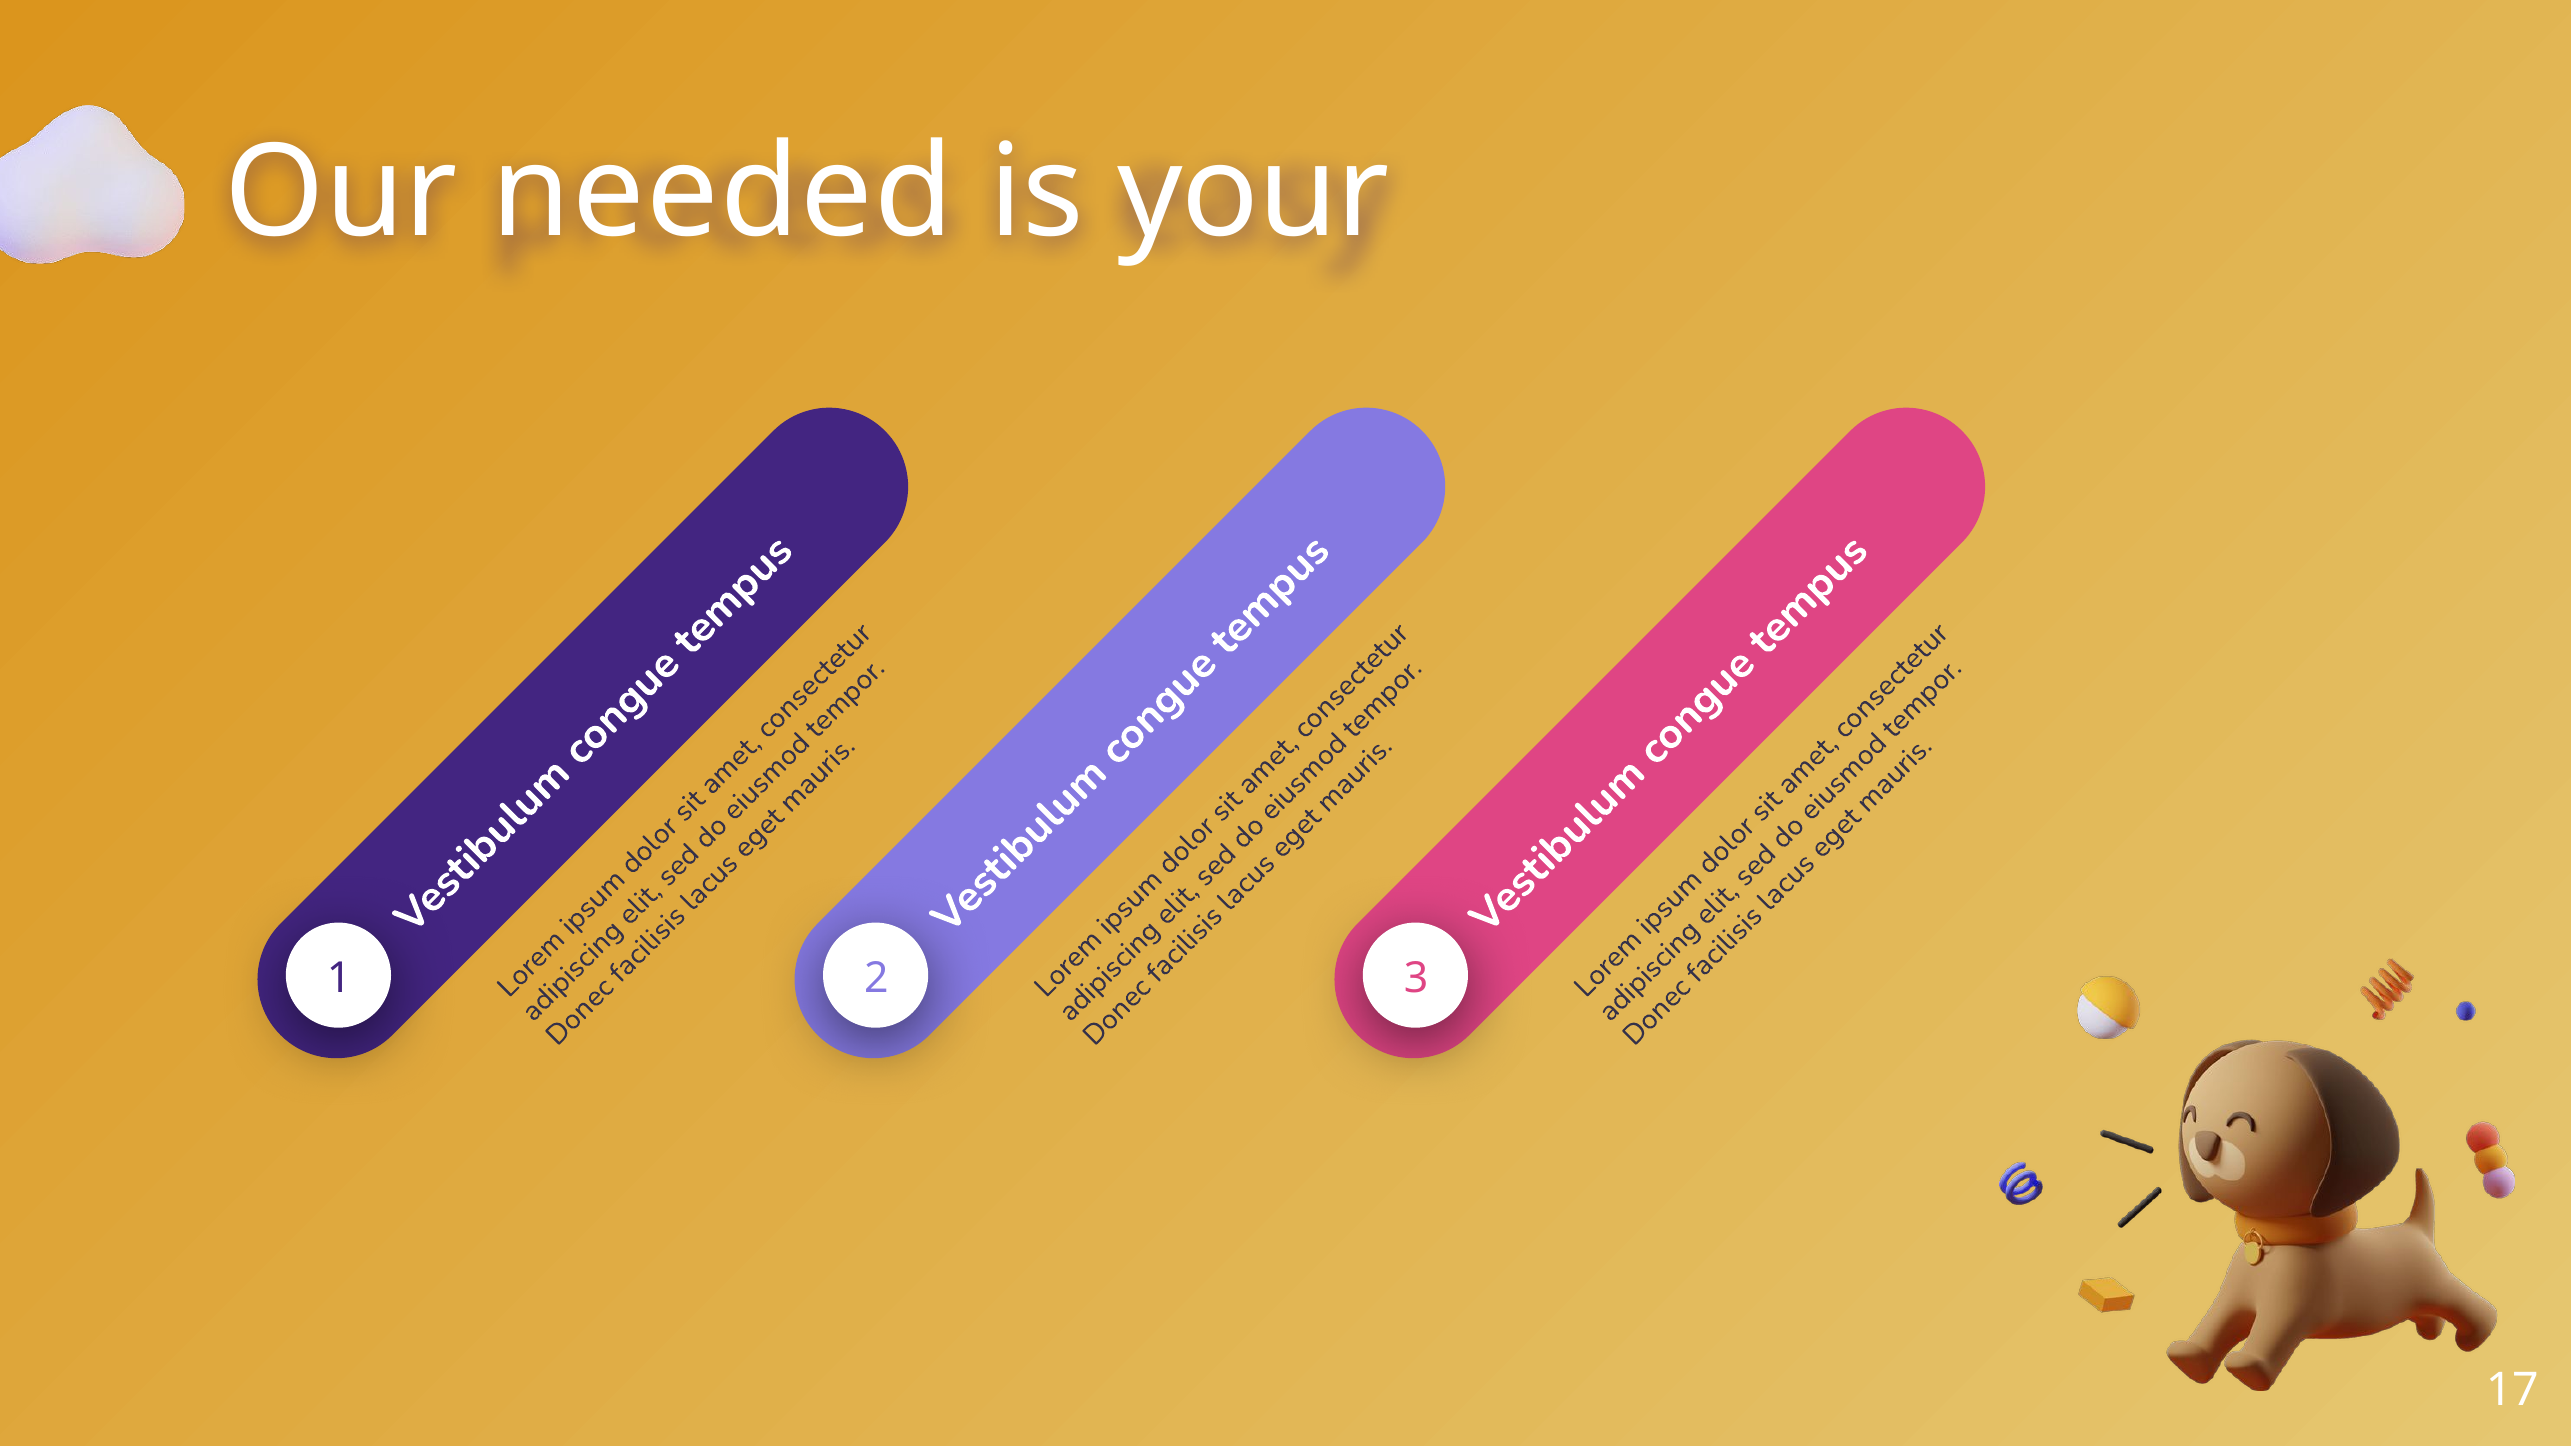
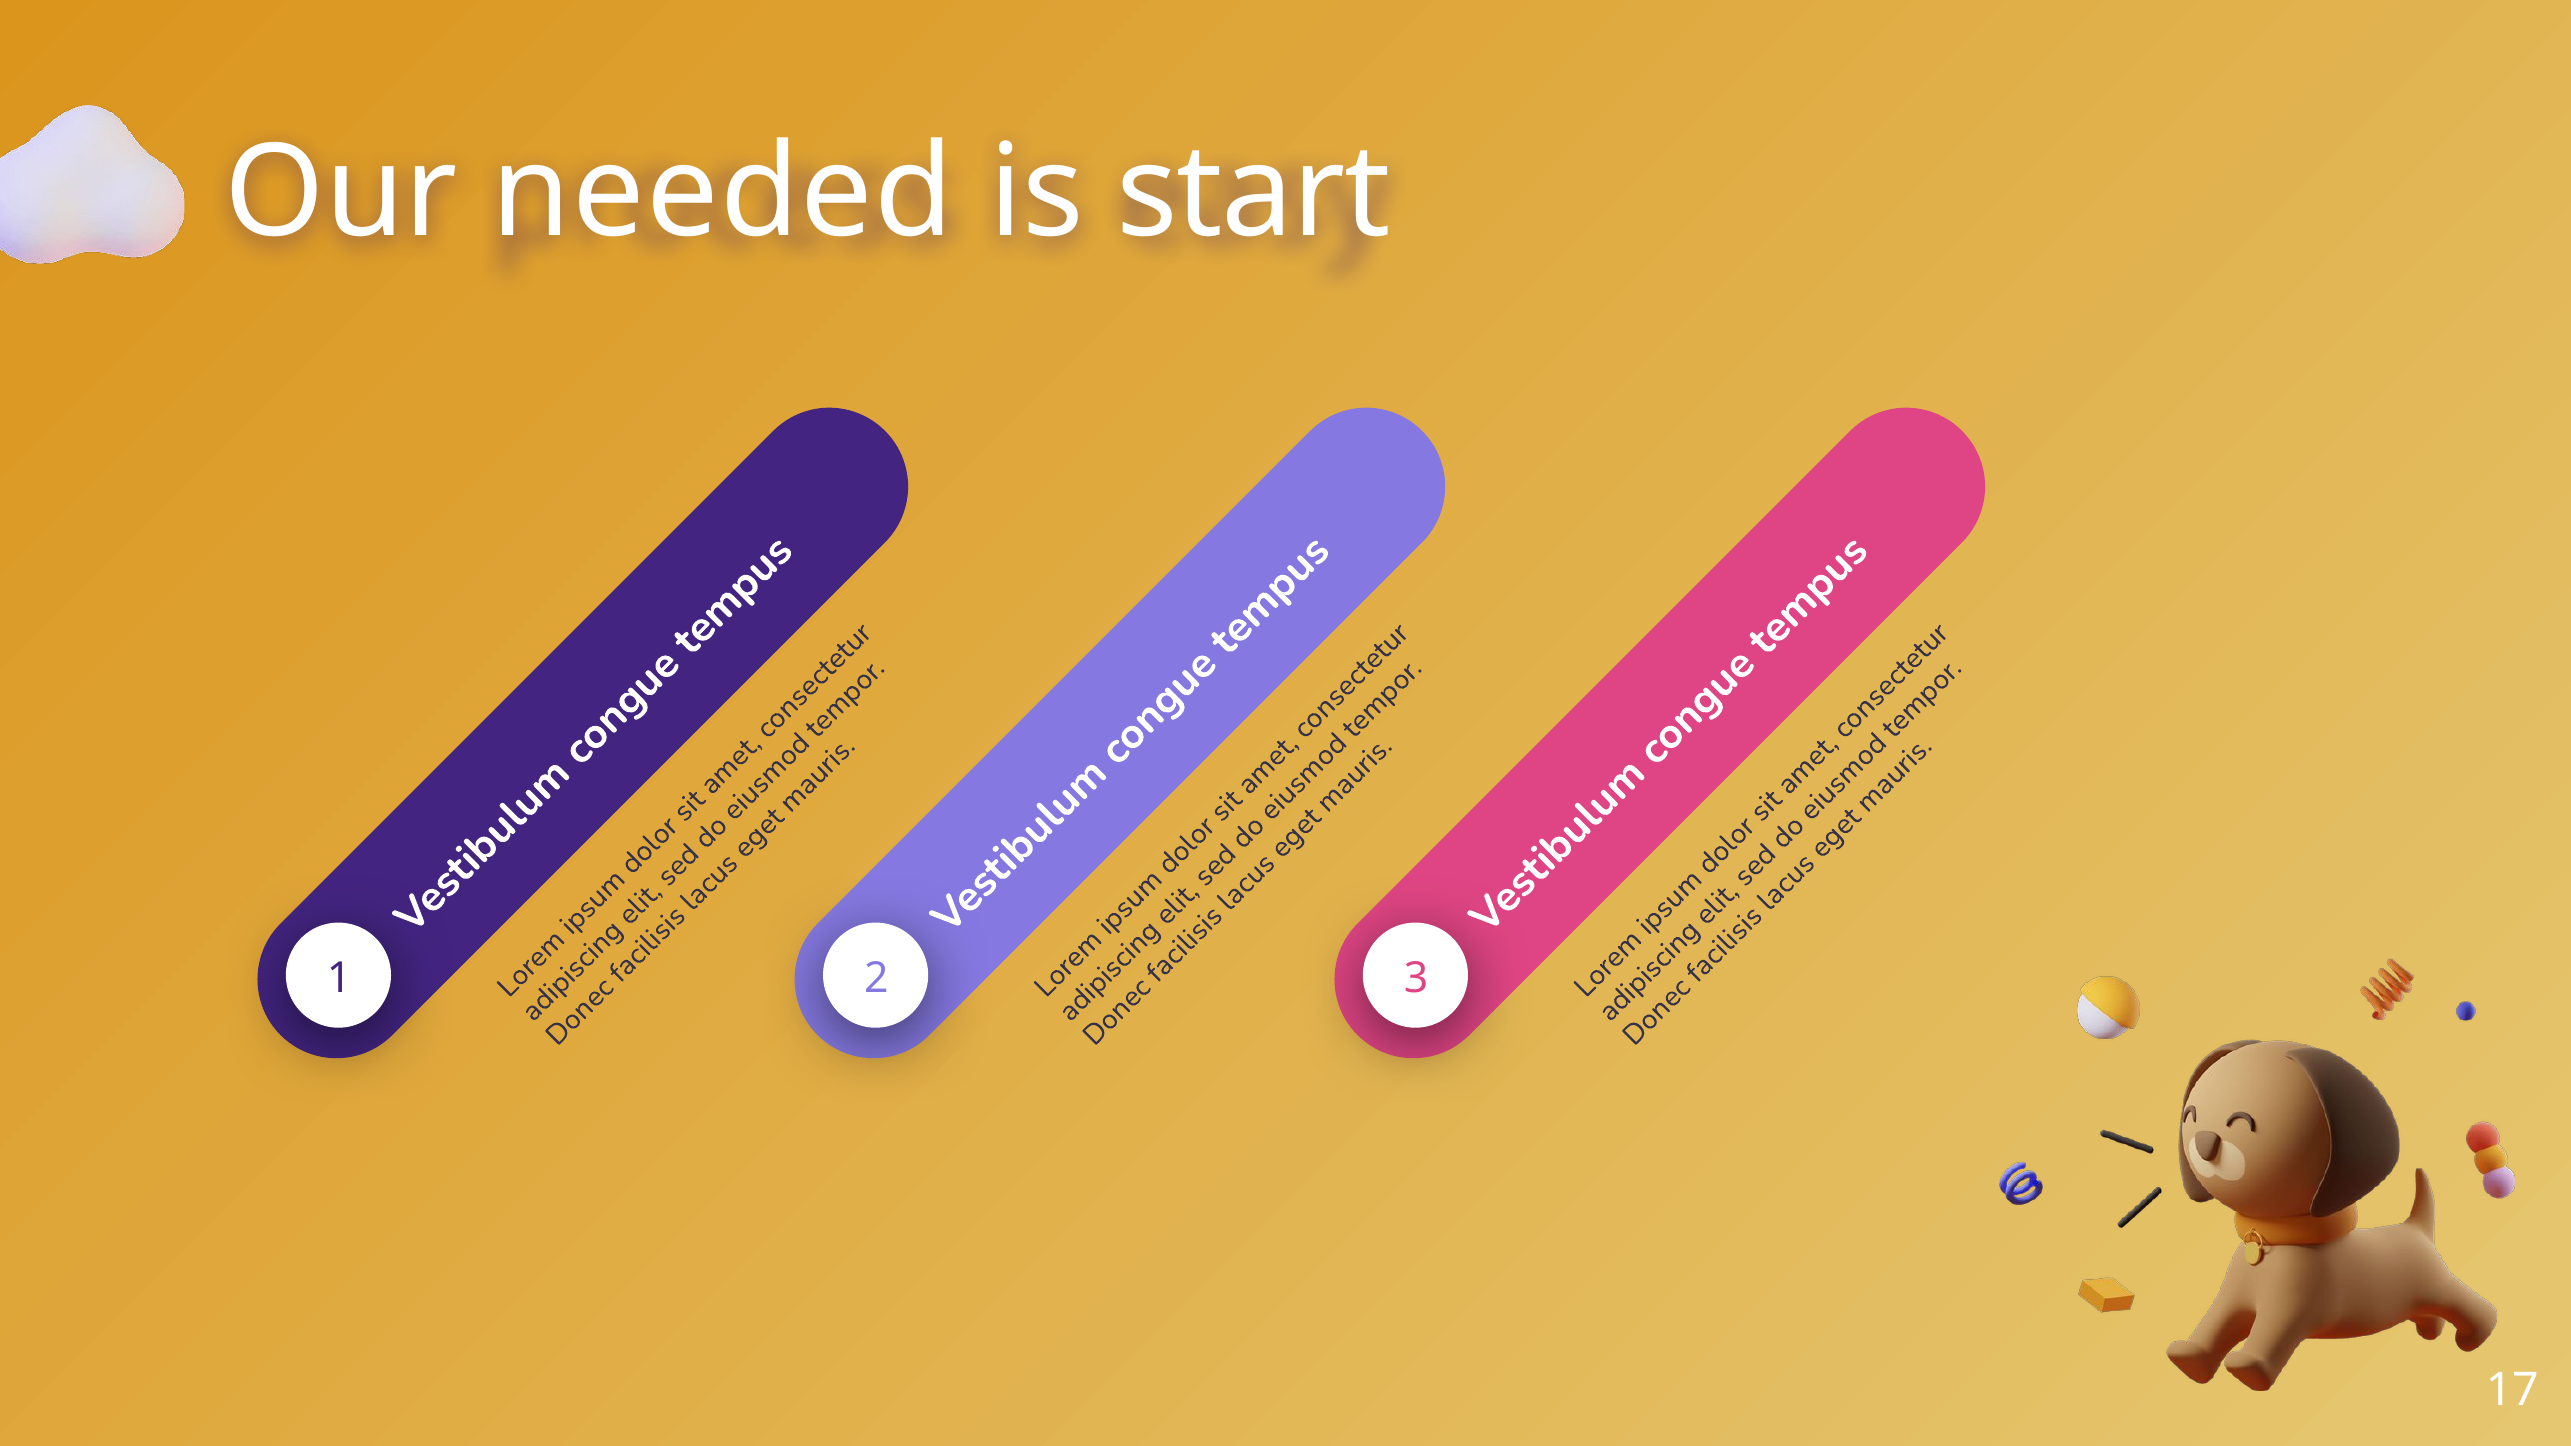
your: your -> start (1254, 194)
